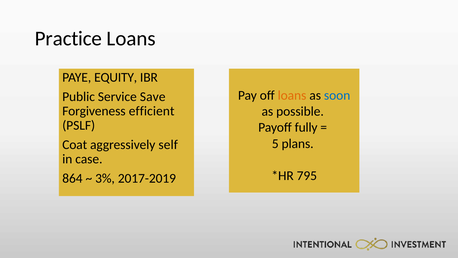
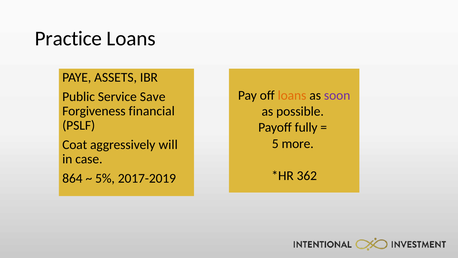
EQUITY: EQUITY -> ASSETS (116, 77)
soon colour: blue -> purple (337, 95)
efficient: efficient -> financial (152, 111)
plans: plans -> more (298, 143)
self: self -> will (168, 145)
795: 795 -> 362 (307, 175)
3%: 3% -> 5% (105, 178)
